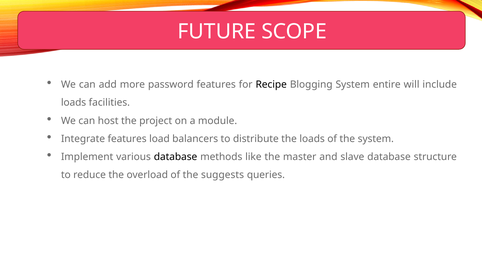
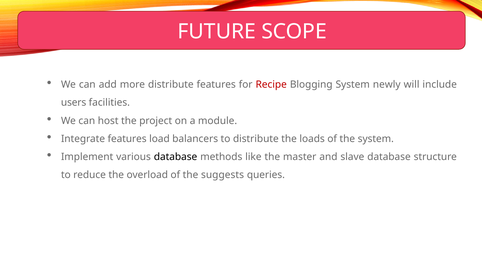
more password: password -> distribute (171, 85)
Recipe colour: black -> red (271, 85)
entire: entire -> newly (387, 85)
loads: loads -> users (74, 103)
